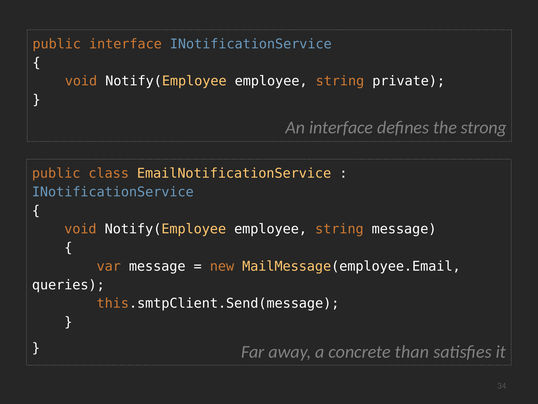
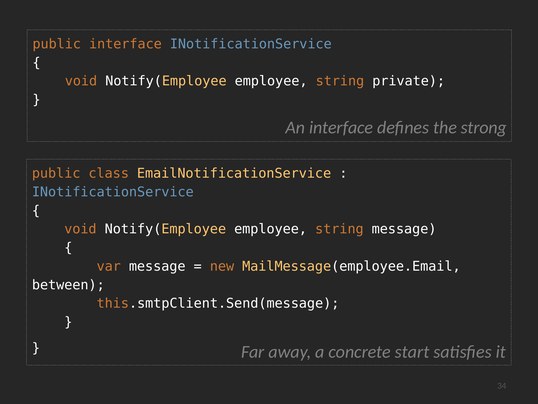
queries: queries -> between (68, 285)
than: than -> start (412, 351)
